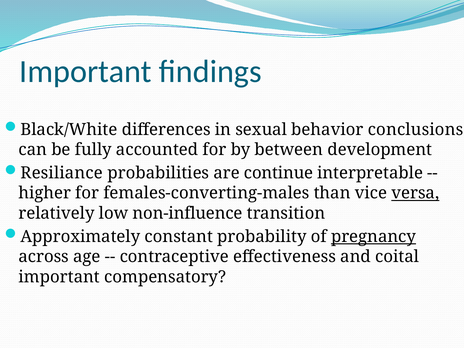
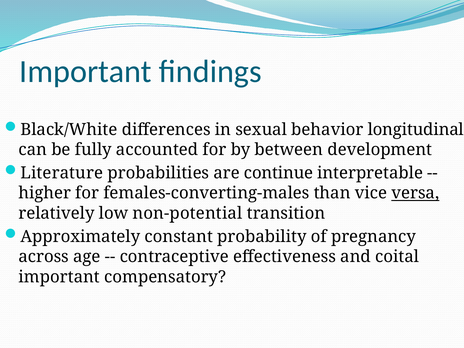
conclusions: conclusions -> longitudinal (416, 130)
Resiliance: Resiliance -> Literature (62, 173)
non-influence: non-influence -> non-potential (187, 213)
pregnancy underline: present -> none (374, 237)
